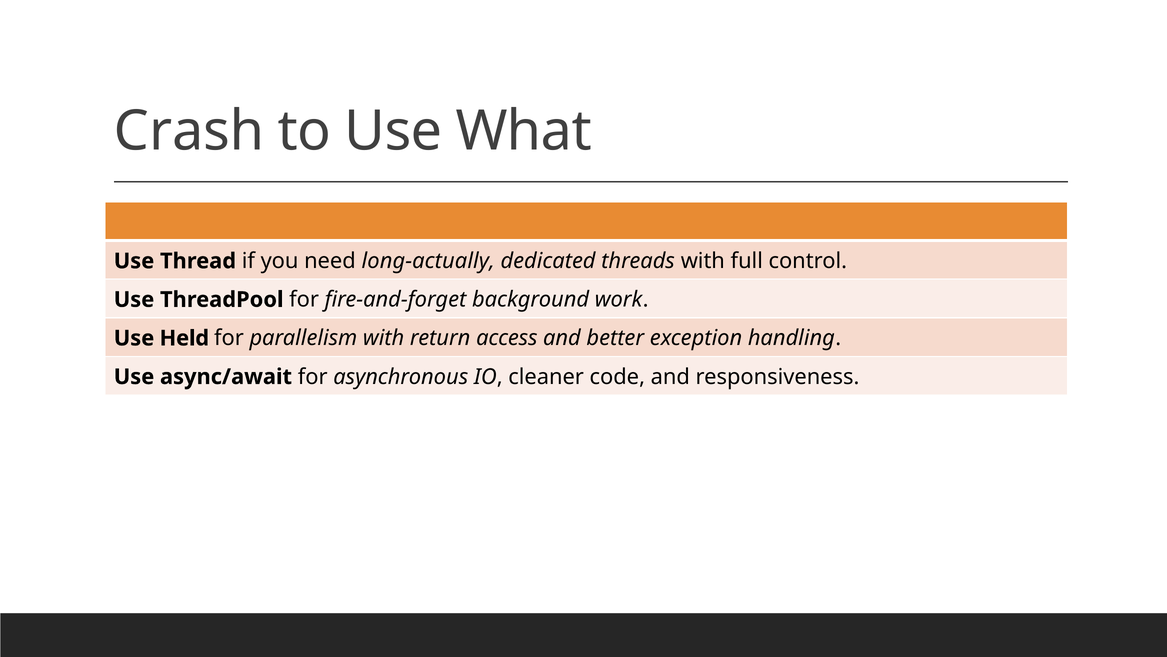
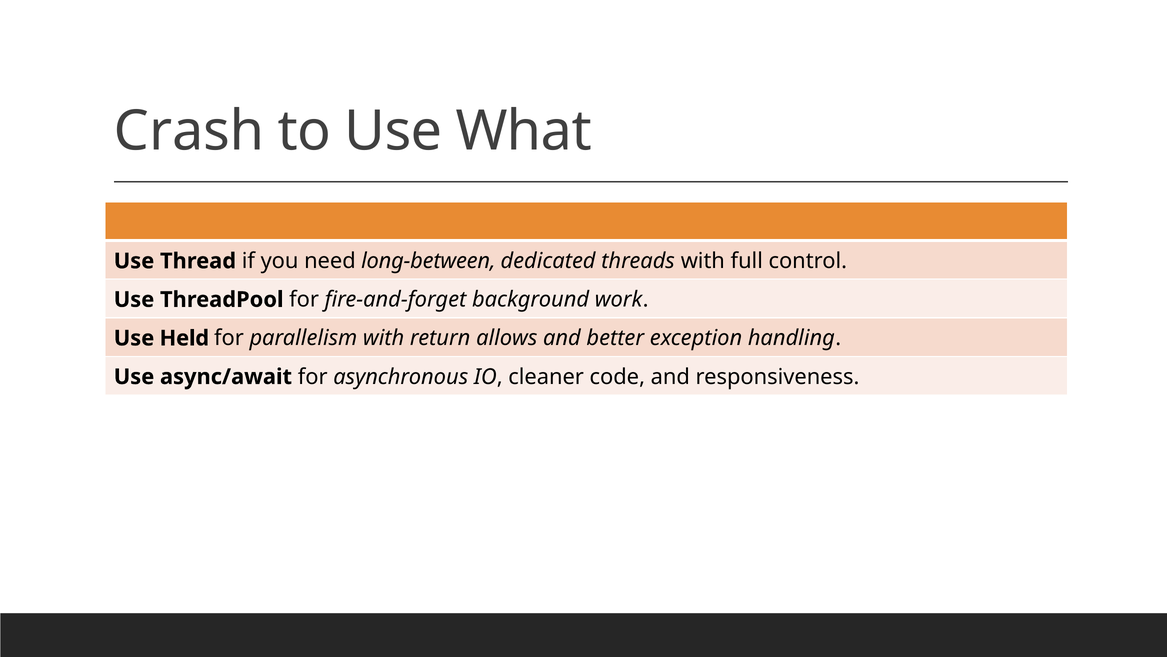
long-actually: long-actually -> long-between (428, 261)
access: access -> allows (507, 338)
